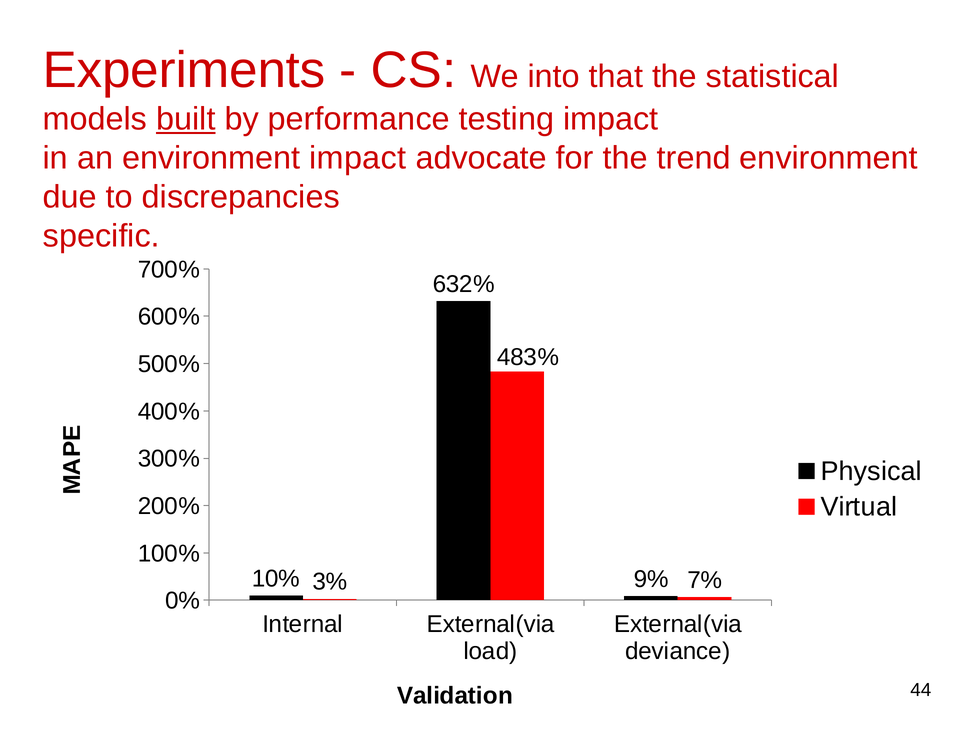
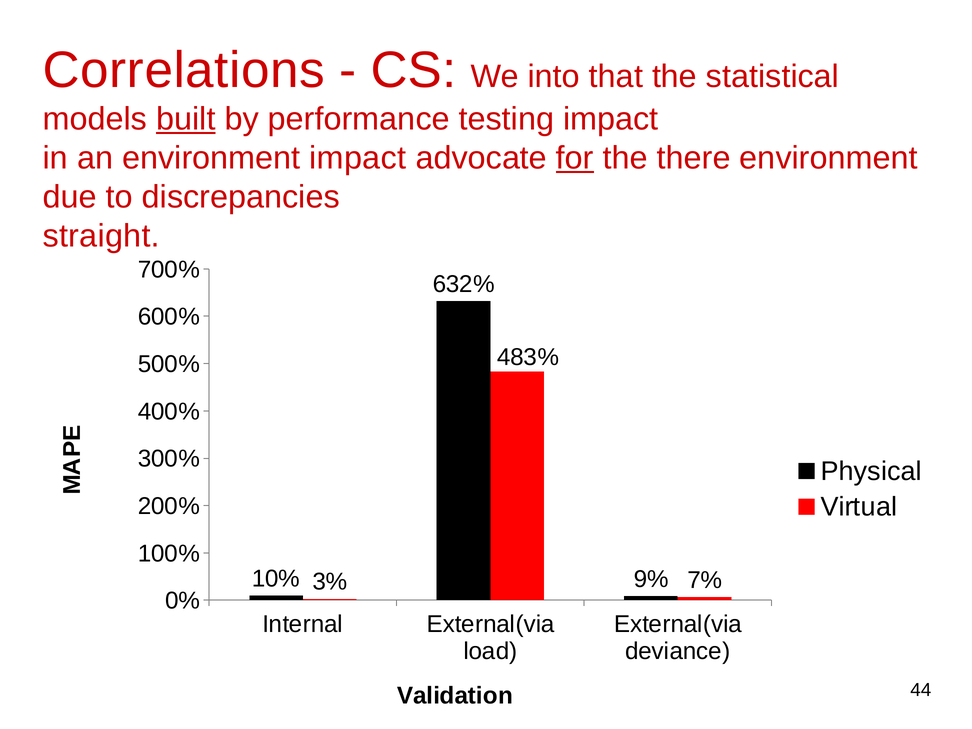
Experiments: Experiments -> Correlations (184, 70)
for underline: none -> present (575, 158)
trend: trend -> there (694, 158)
specific: specific -> straight (101, 236)
